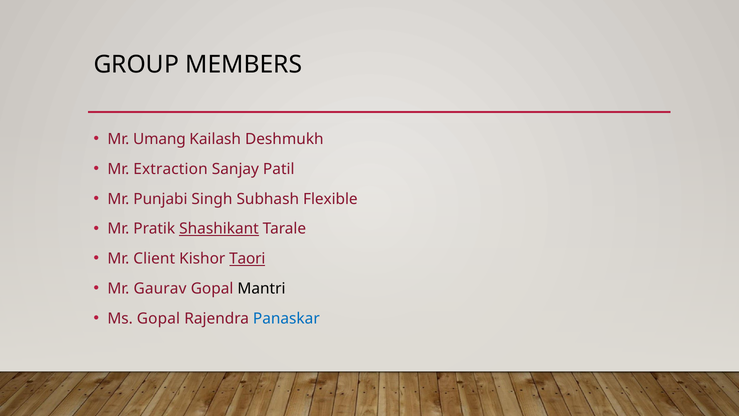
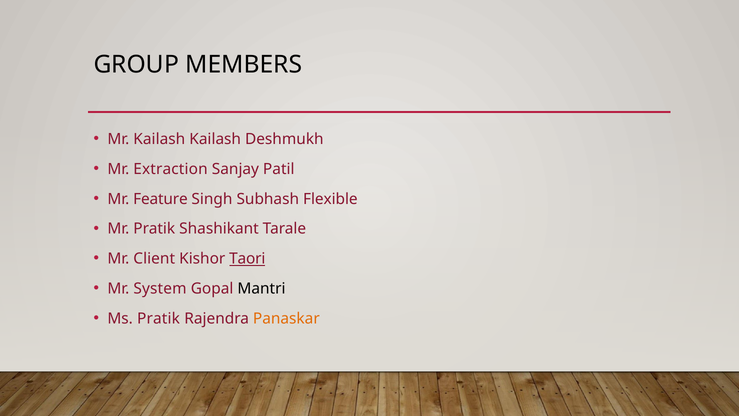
Mr Umang: Umang -> Kailash (159, 139)
Punjabi: Punjabi -> Feature (160, 199)
Shashikant underline: present -> none (219, 229)
Gaurav: Gaurav -> System (160, 288)
Ms Gopal: Gopal -> Pratik (158, 318)
Panaskar colour: blue -> orange (286, 318)
